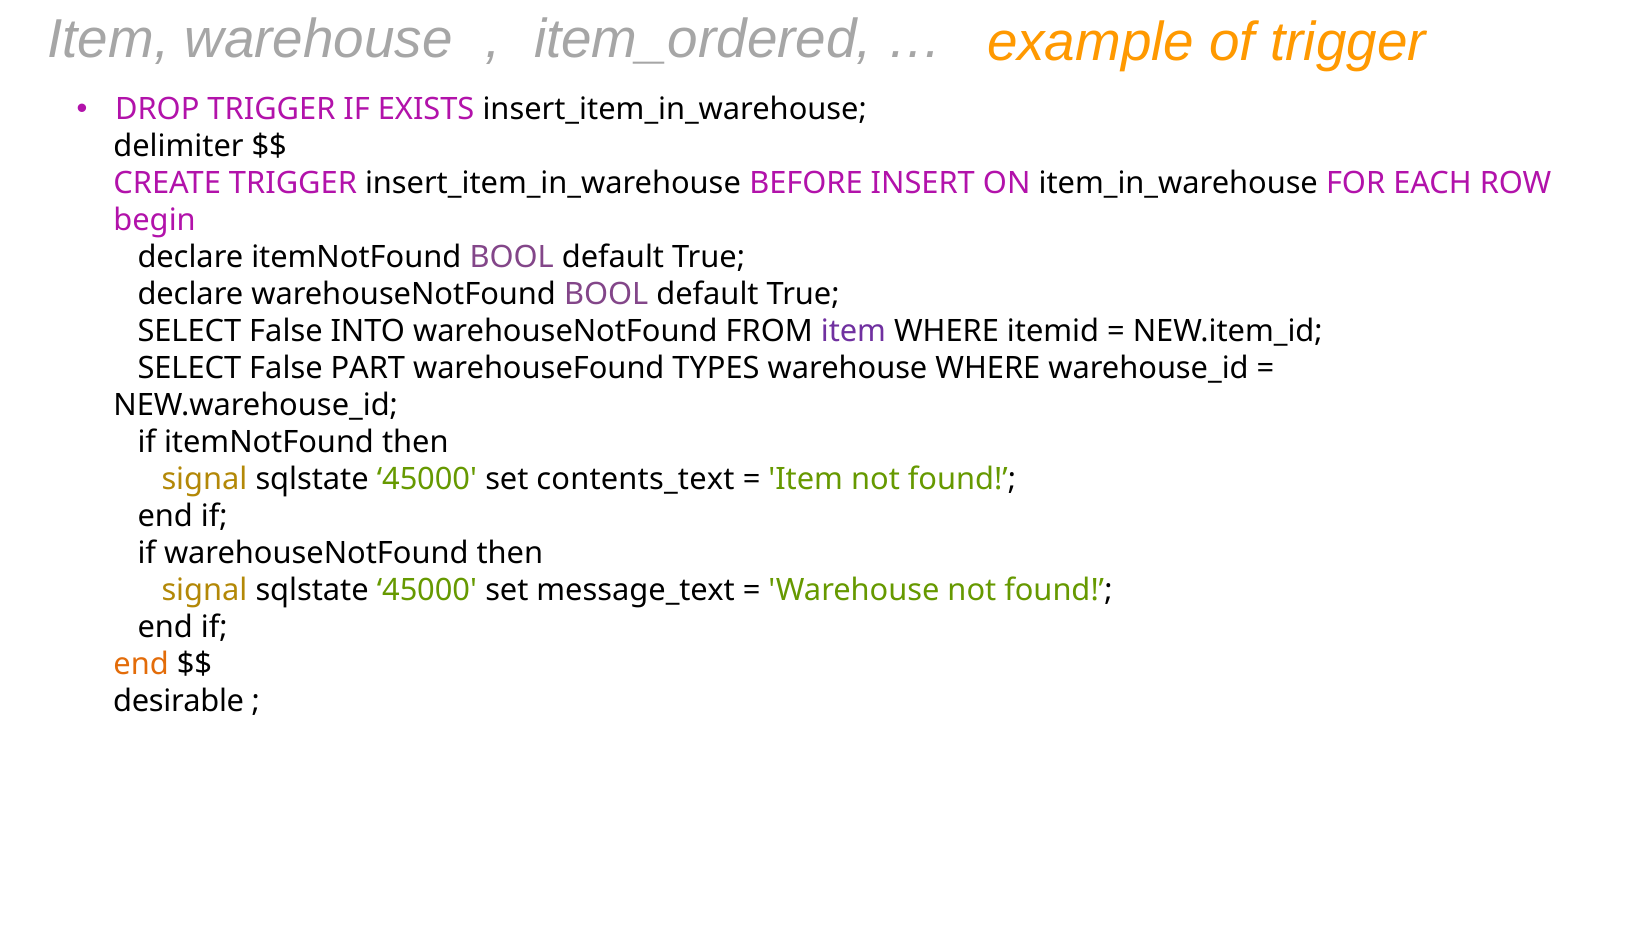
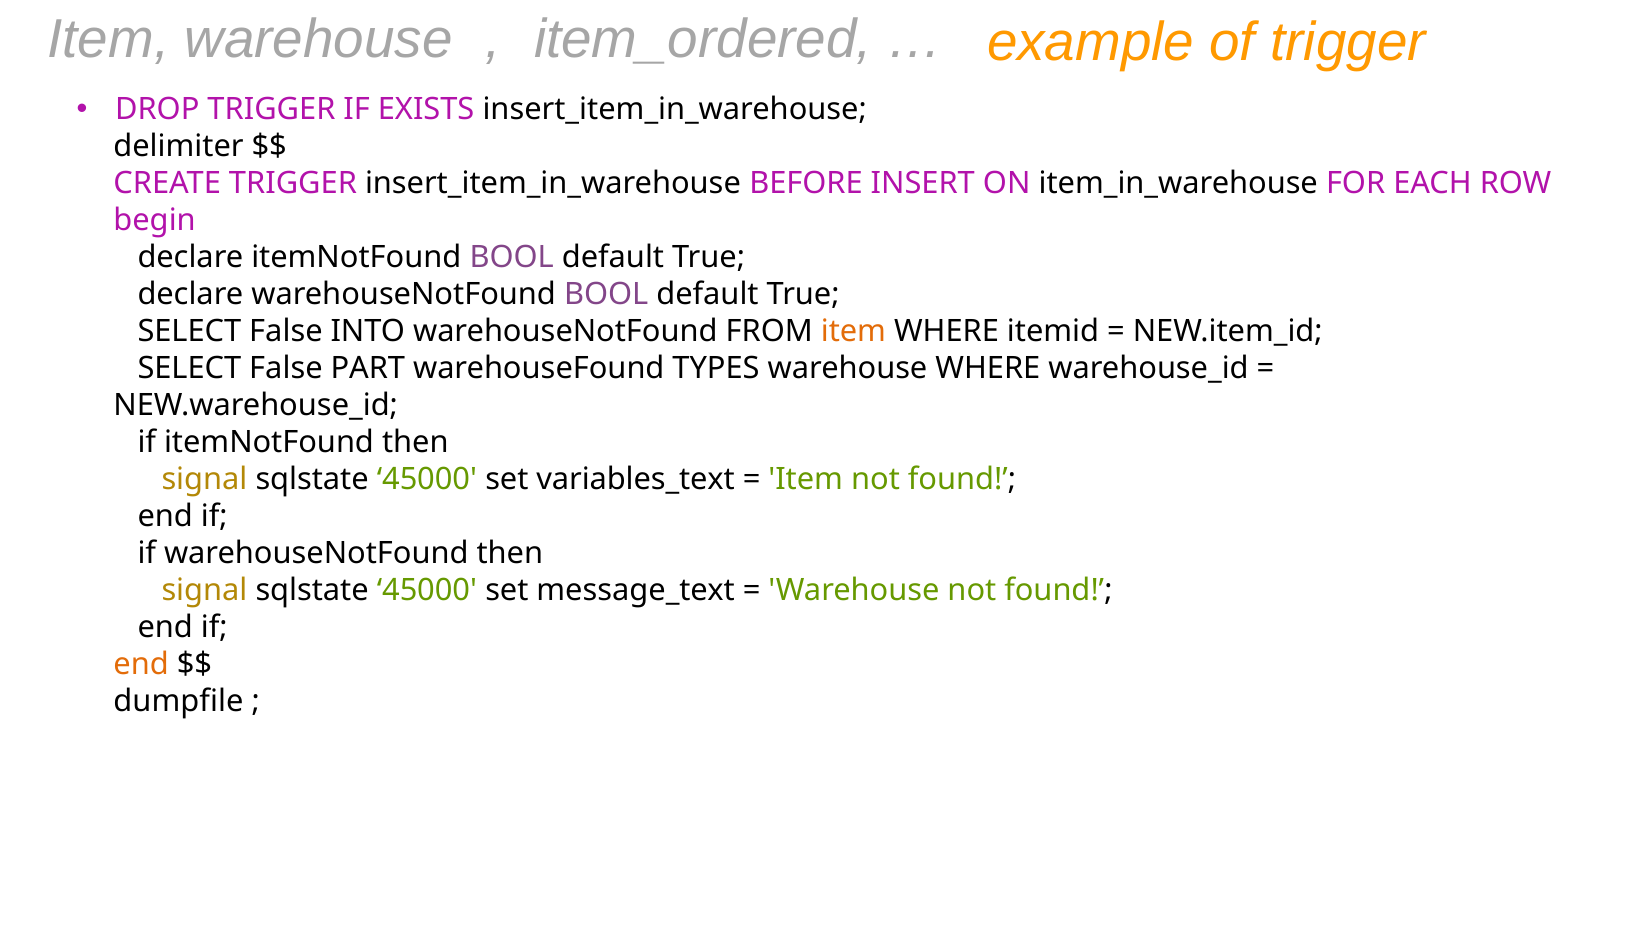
item colour: purple -> orange (853, 332)
contents_text: contents_text -> variables_text (636, 480)
desirable: desirable -> dumpfile (178, 702)
